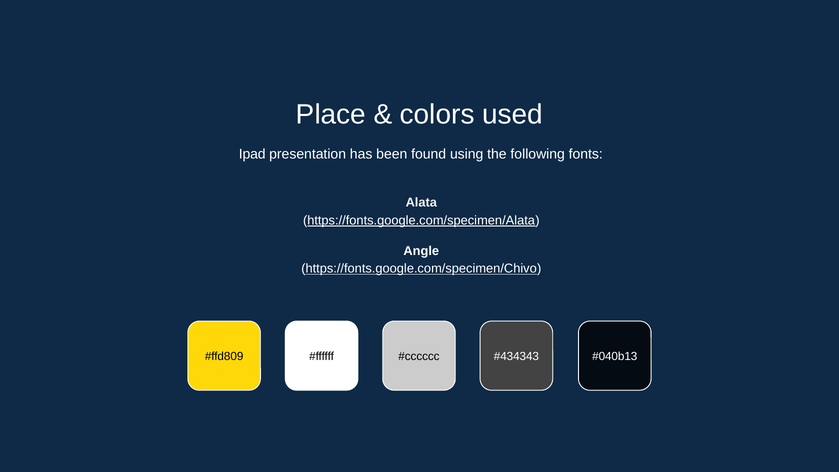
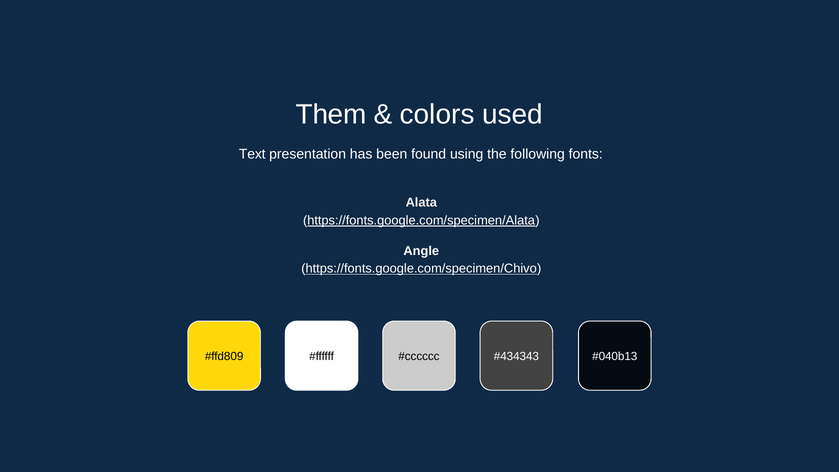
Place: Place -> Them (331, 115)
Ipad: Ipad -> Text (252, 154)
